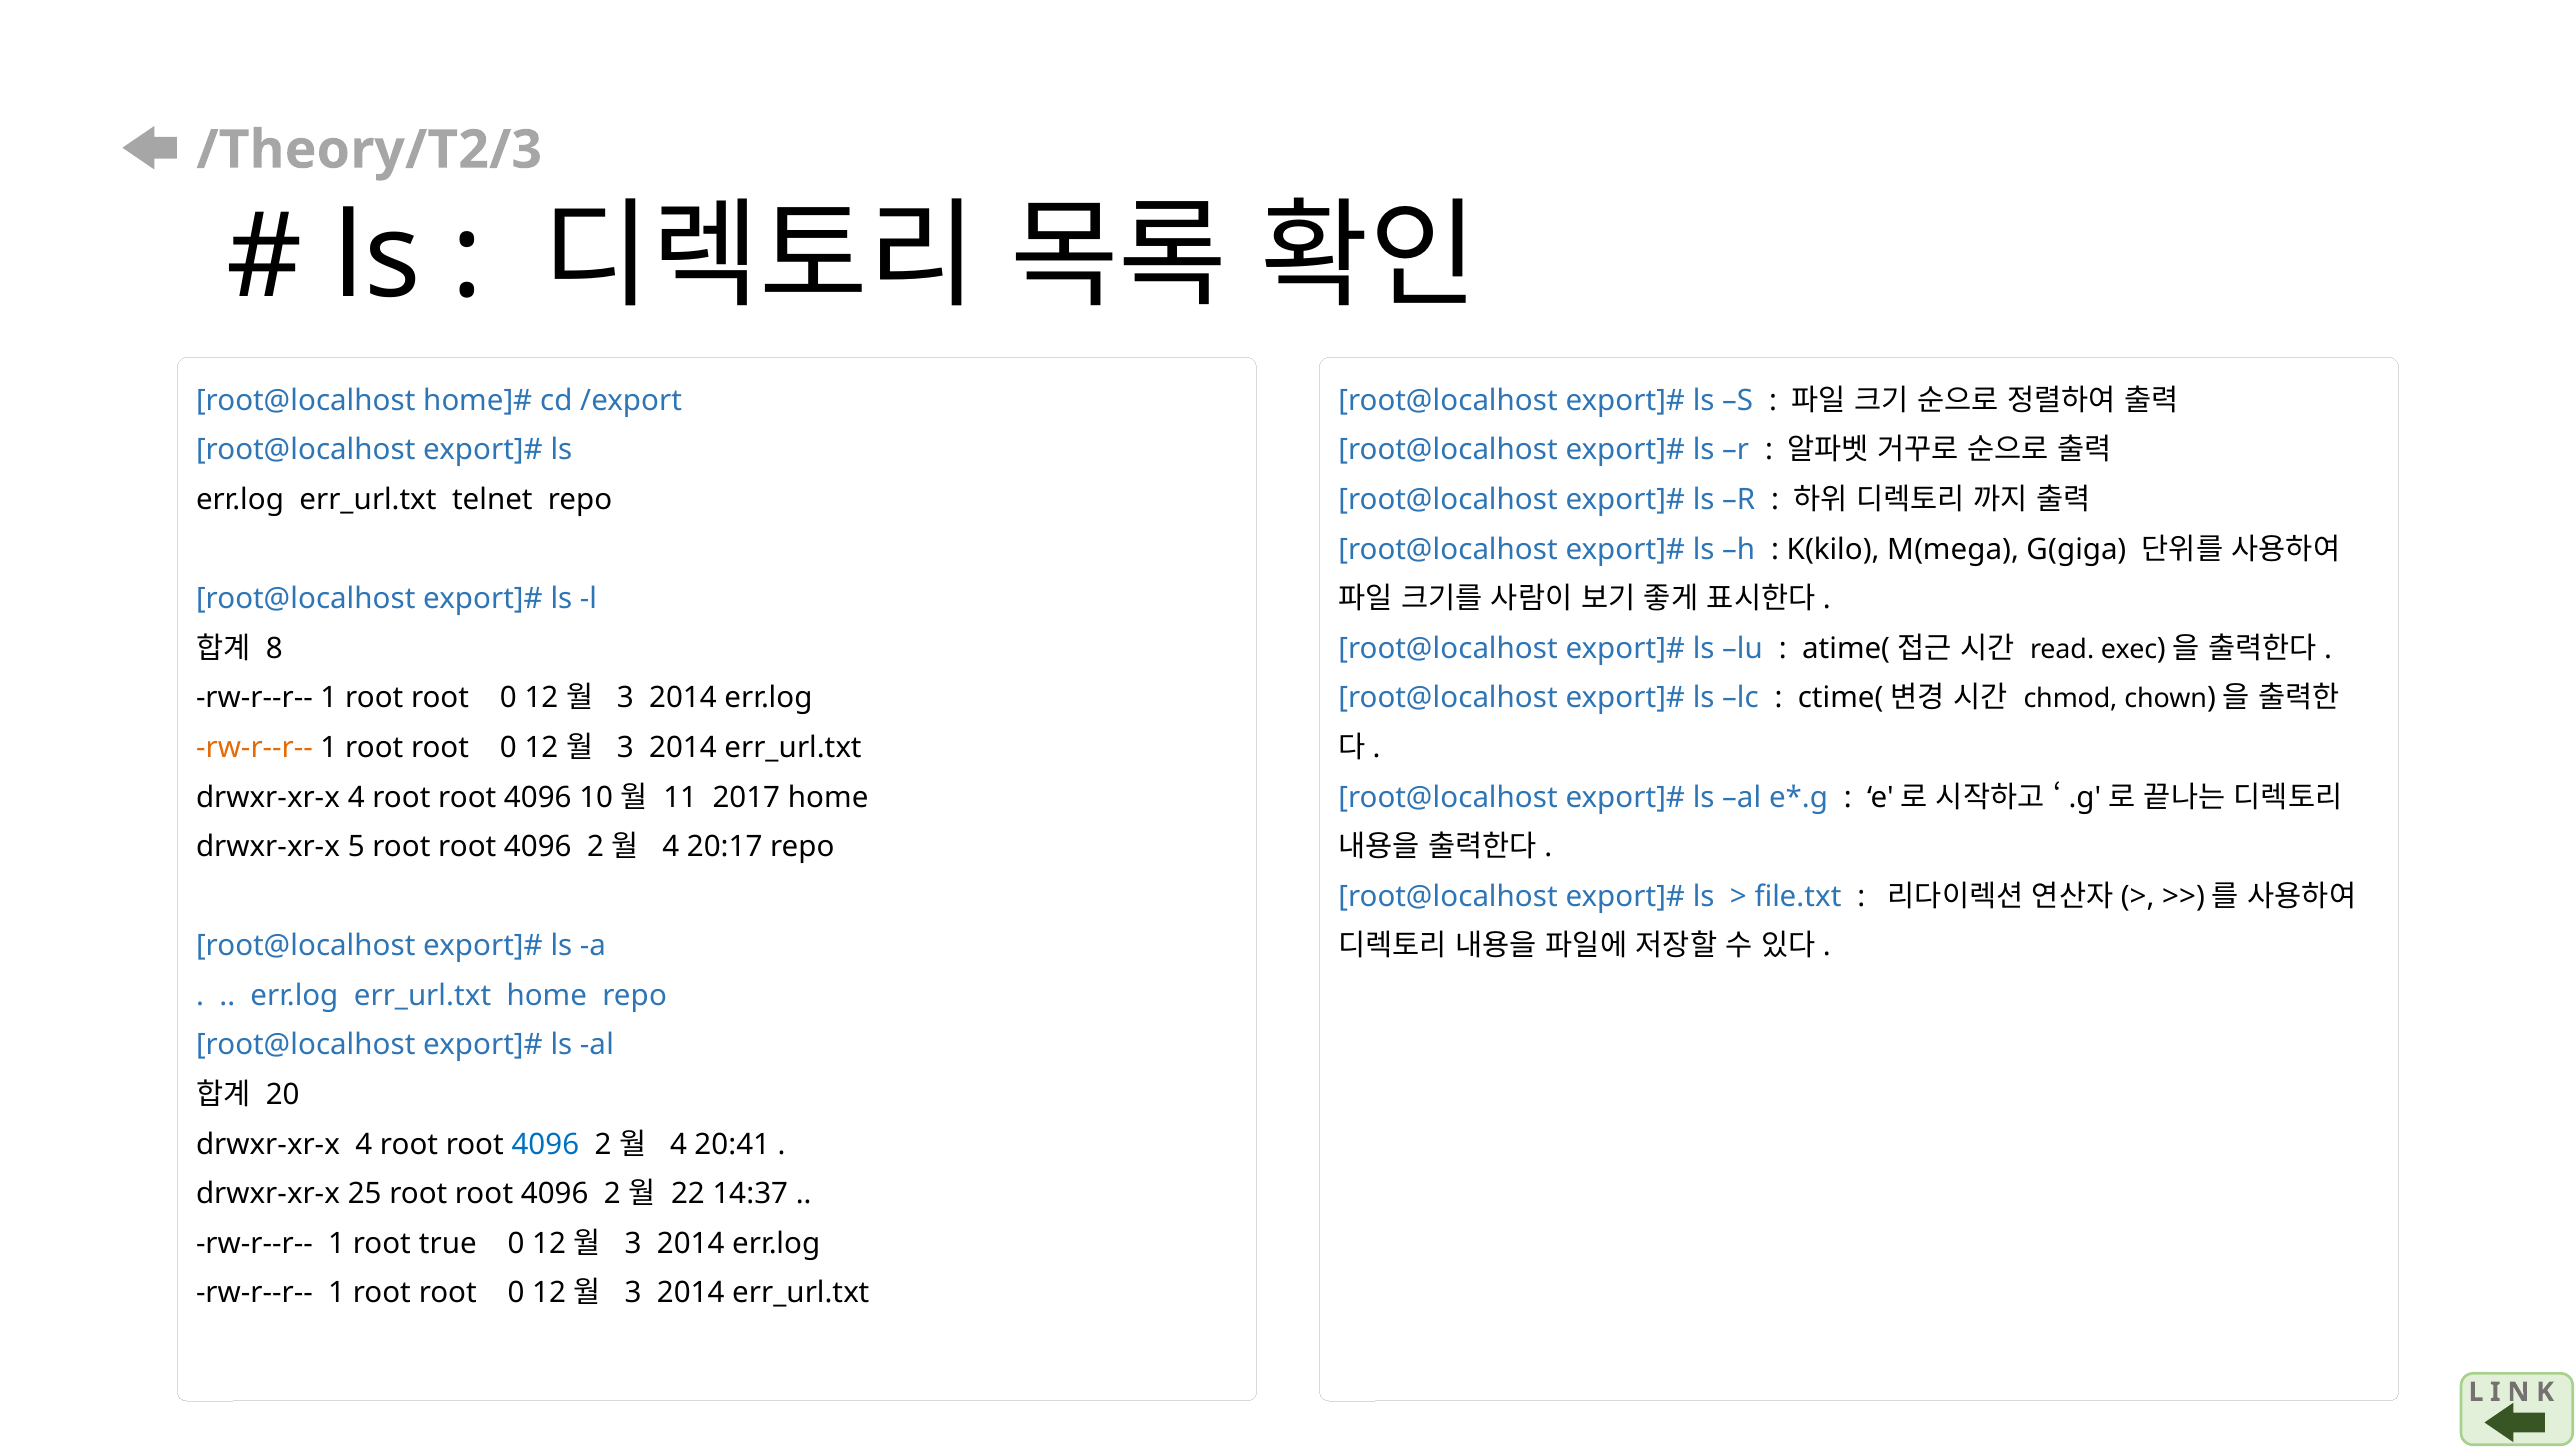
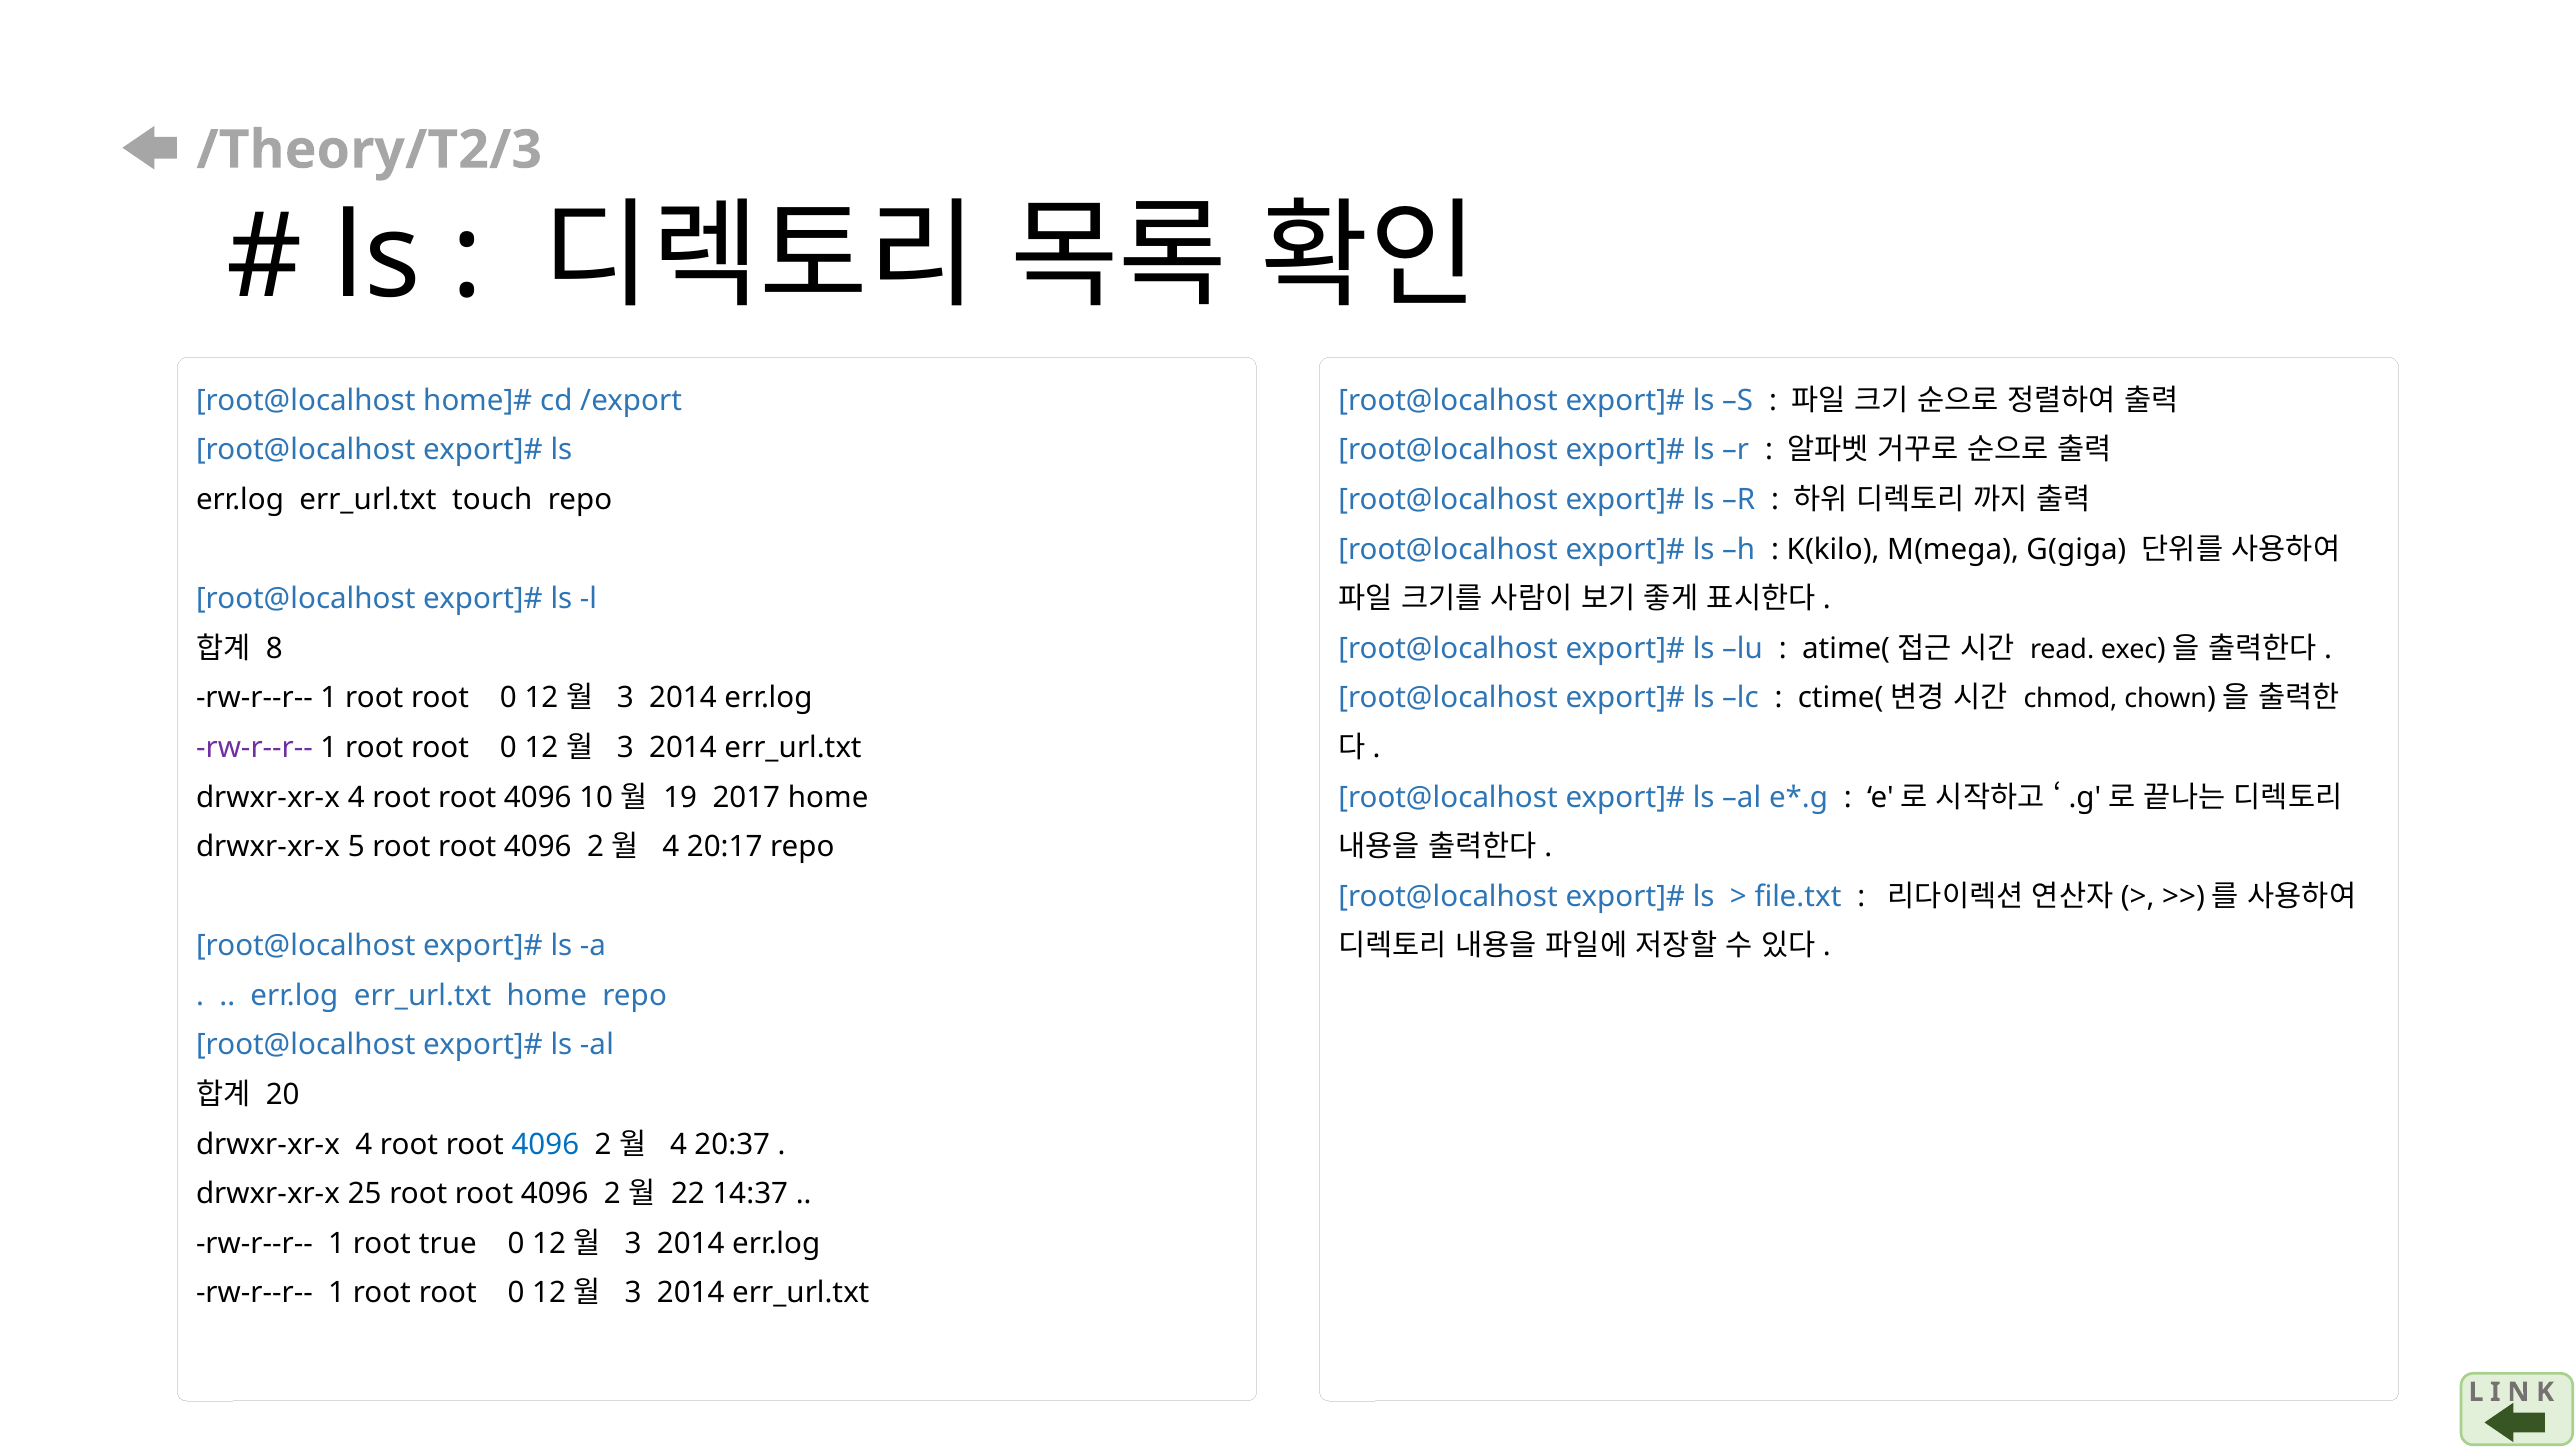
telnet: telnet -> touch (492, 500)
rw-r--r-- colour: orange -> purple (255, 748)
11: 11 -> 19 (680, 797)
20:41: 20:41 -> 20:37 (732, 1144)
